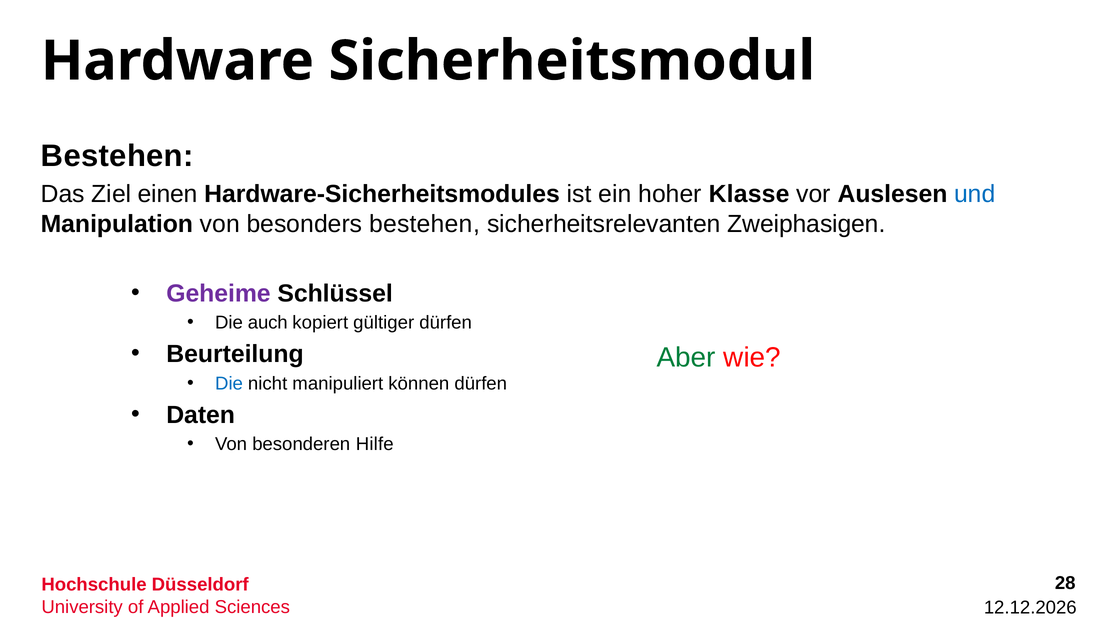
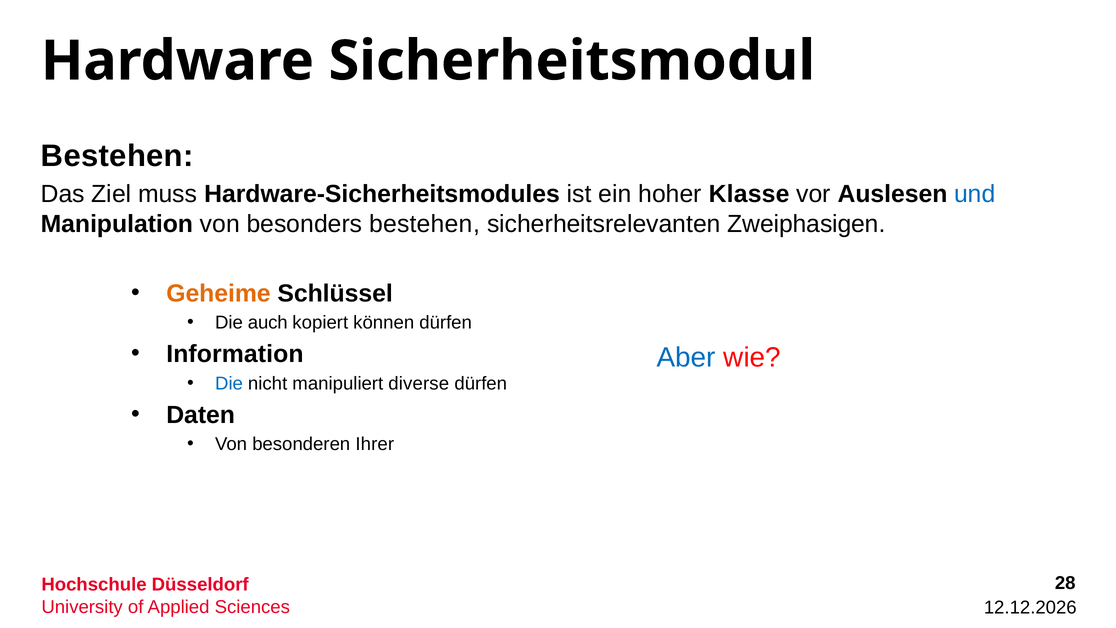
einen: einen -> muss (168, 194)
Geheime colour: purple -> orange (218, 293)
gültiger: gültiger -> können (384, 323)
Beurteilung: Beurteilung -> Information (235, 354)
Aber colour: green -> blue (686, 357)
können: können -> diverse (419, 383)
Hilfe: Hilfe -> Ihrer (375, 444)
